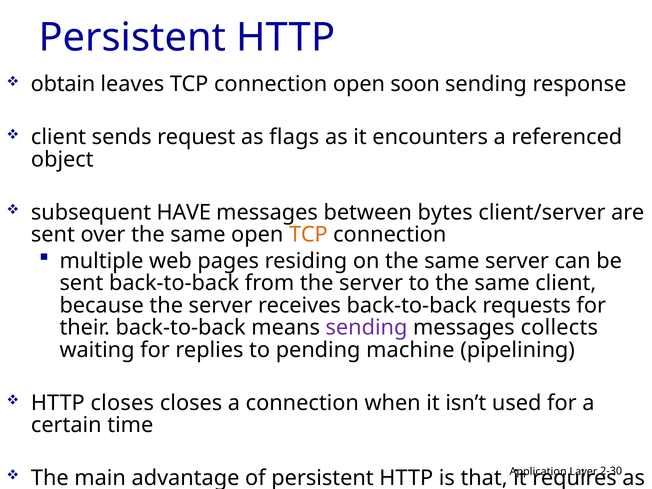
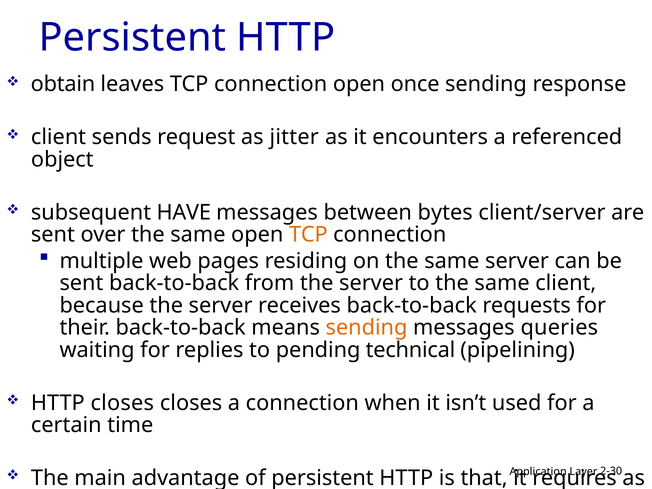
soon: soon -> once (415, 84)
flags: flags -> jitter (294, 137)
sending colour: purple -> orange (366, 328)
collects: collects -> queries (559, 328)
machine: machine -> technical (410, 350)
